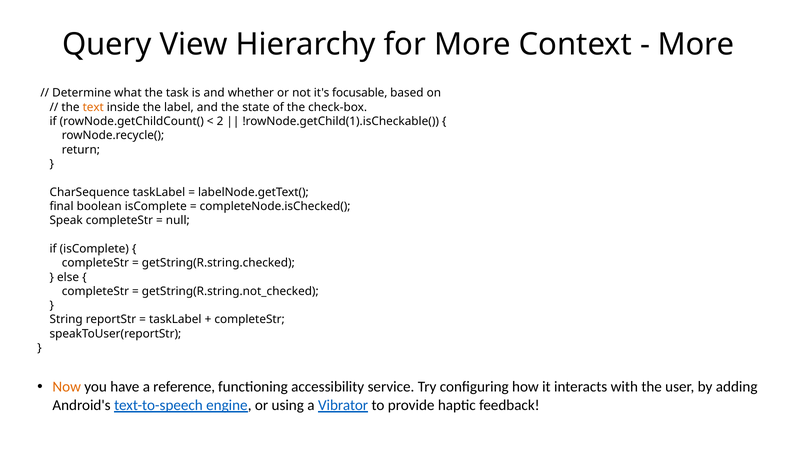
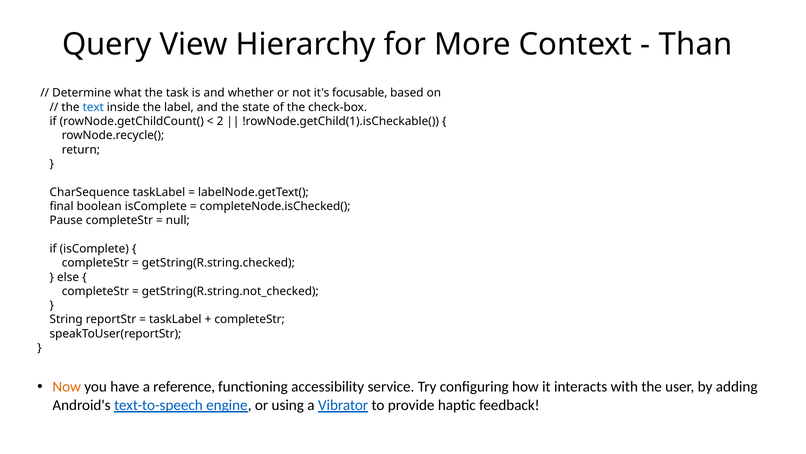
More: More -> Than (696, 44)
text colour: orange -> blue (93, 107)
Speak: Speak -> Pause (66, 220)
